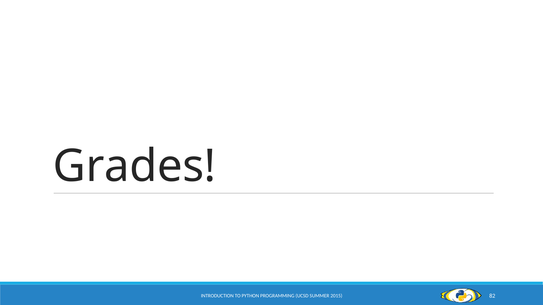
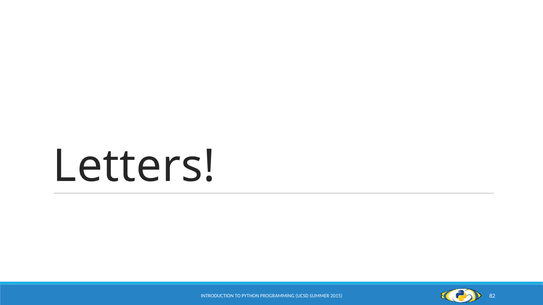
Grades: Grades -> Letters (134, 166)
